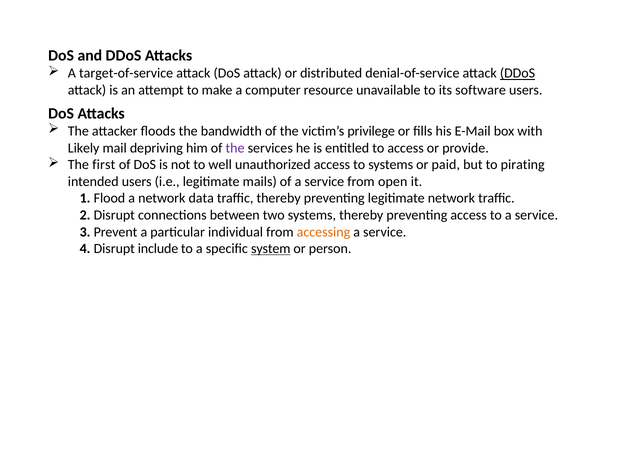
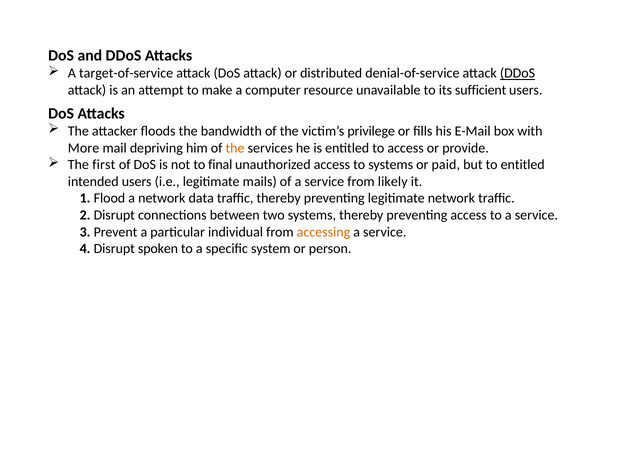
software: software -> sufficient (481, 90)
Likely: Likely -> More (84, 148)
the colour: purple -> orange (235, 148)
well: well -> final (220, 165)
to pirating: pirating -> entitled (523, 165)
open: open -> likely (393, 181)
include: include -> spoken (158, 249)
system underline: present -> none (271, 249)
